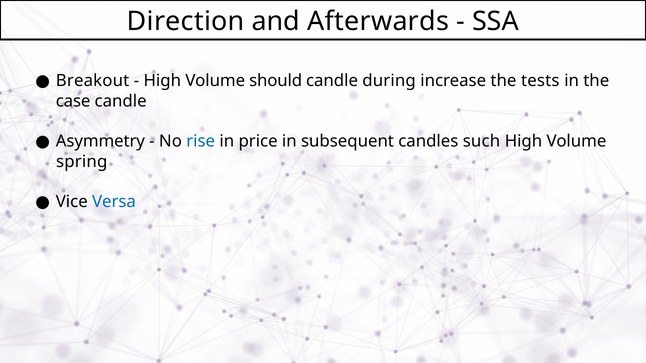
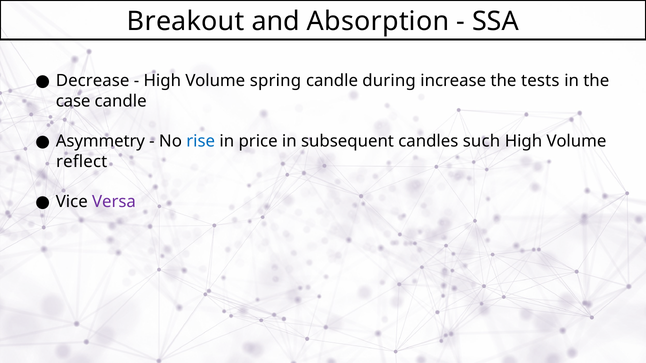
Direction: Direction -> Breakout (186, 22)
Afterwards: Afterwards -> Absorption (378, 22)
Breakout: Breakout -> Decrease (93, 81)
should: should -> spring (275, 81)
spring: spring -> reflect (82, 162)
Versa colour: blue -> purple (114, 202)
